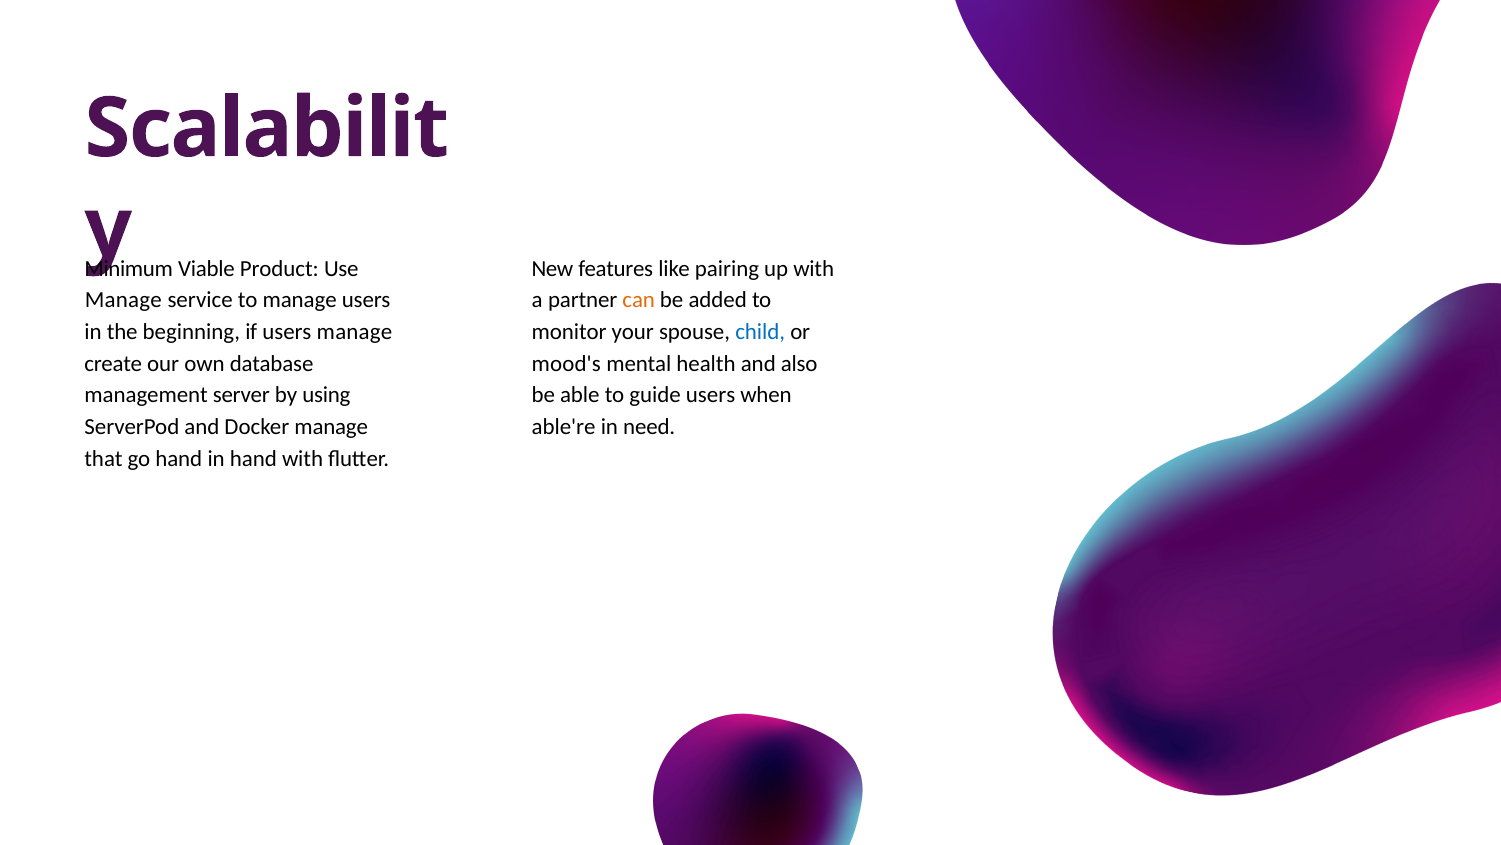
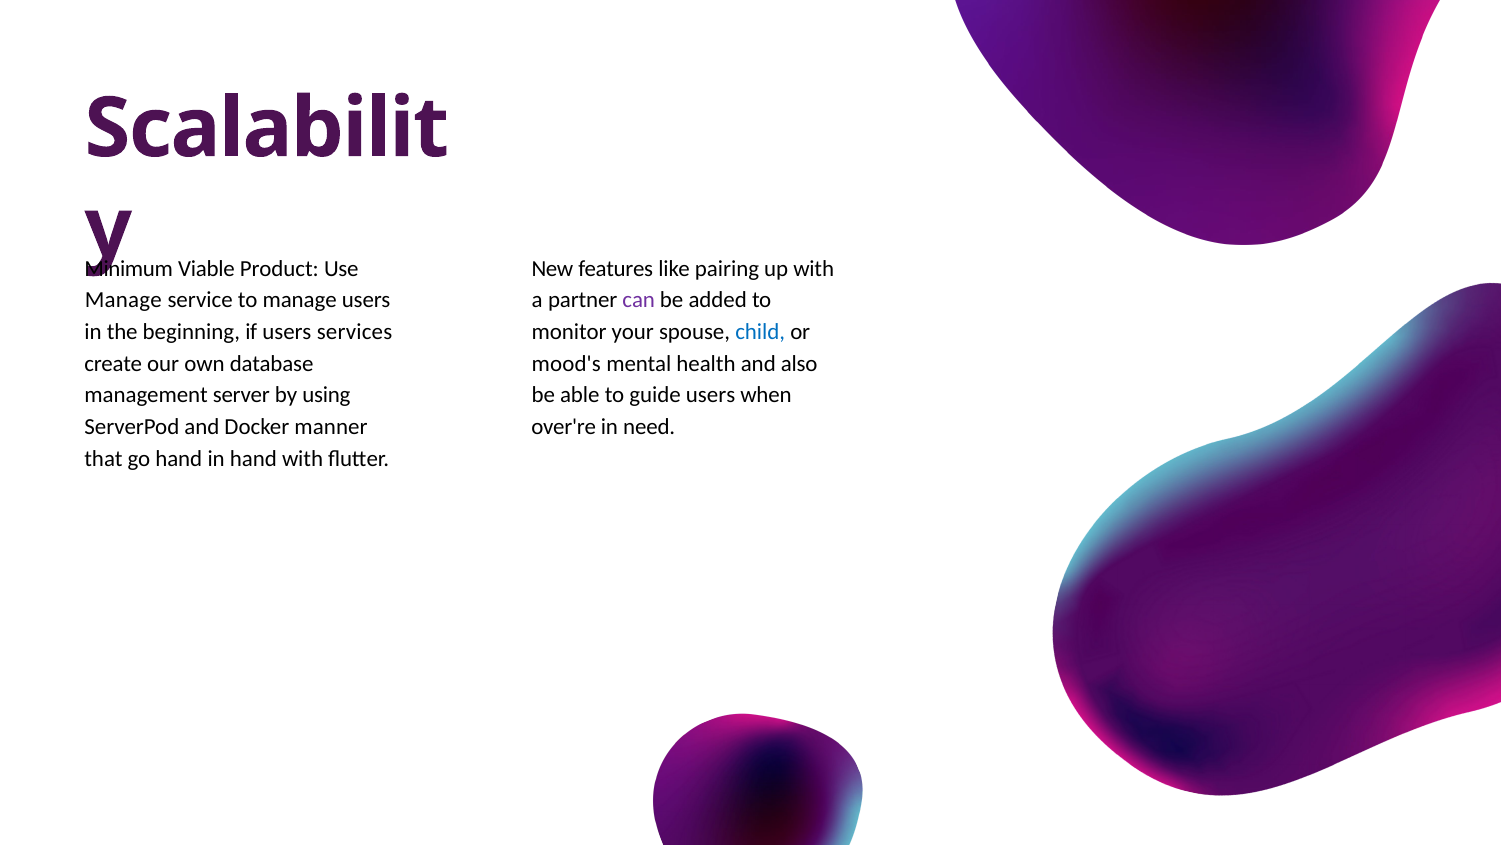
can colour: orange -> purple (639, 300)
users manage: manage -> services (355, 332)
Docker manage: manage -> manner (331, 427)
able're: able're -> over're (564, 427)
